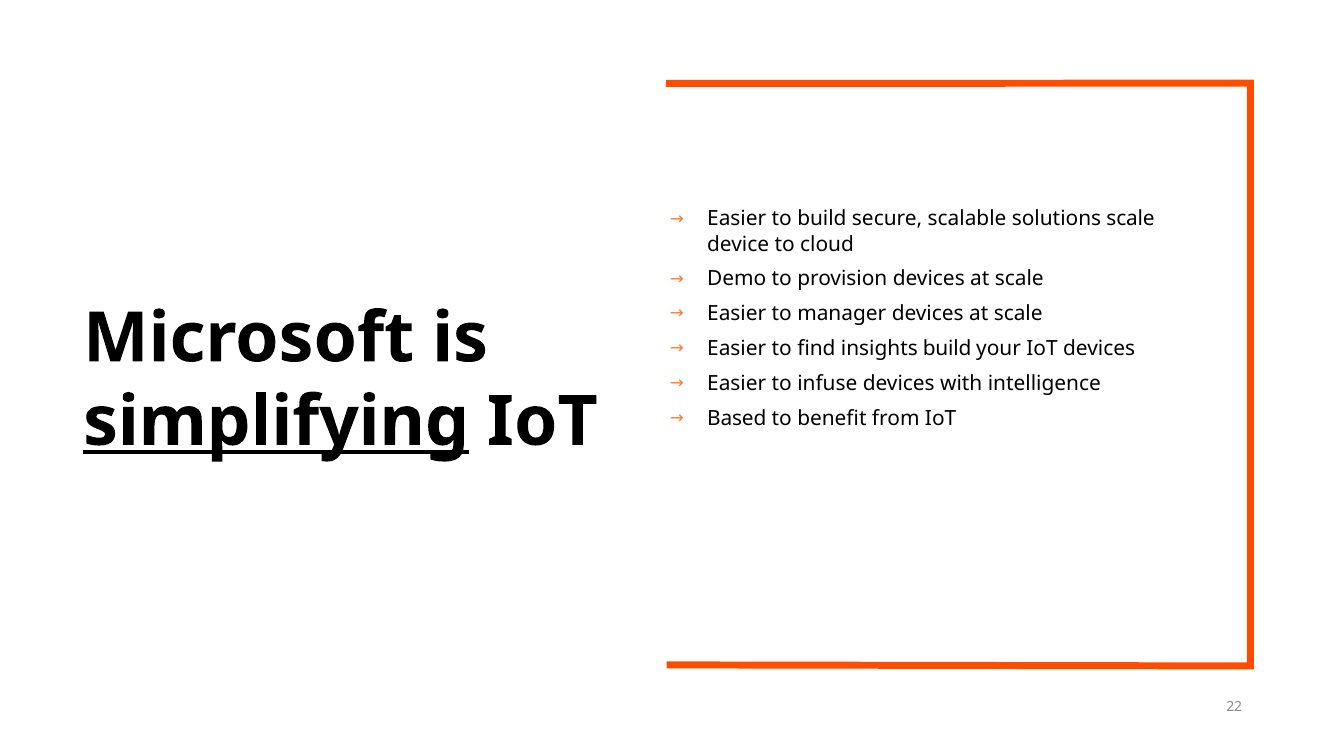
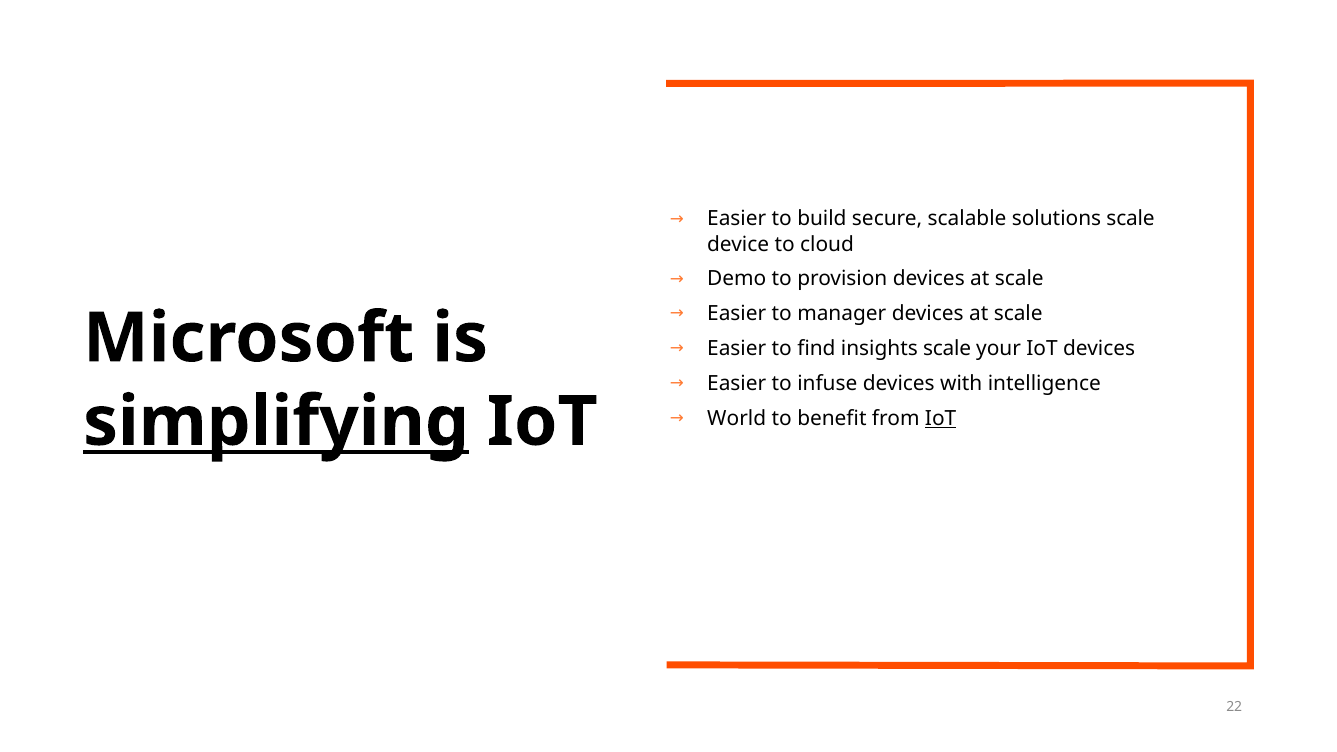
insights build: build -> scale (947, 349)
Based: Based -> World (737, 418)
IoT underline: none -> present (941, 418)
